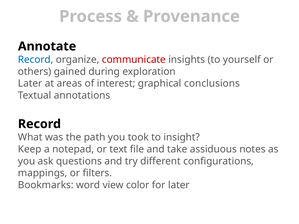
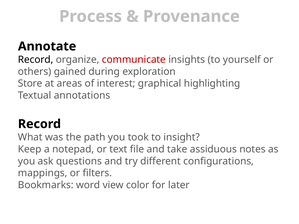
Record colour: blue -> black (36, 60)
Later: Later -> Store (30, 84)
conclusions: conclusions -> highlighting (212, 84)
